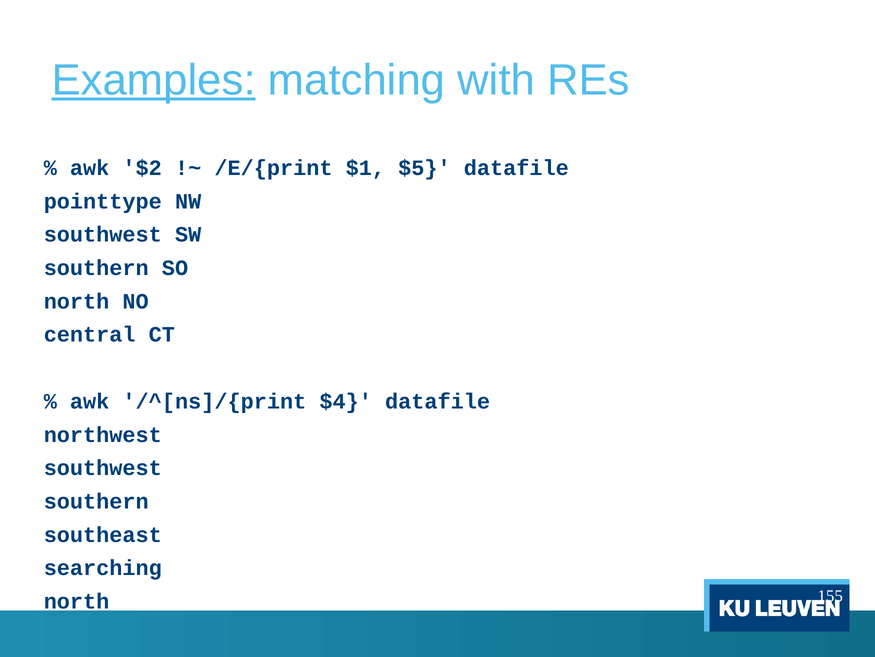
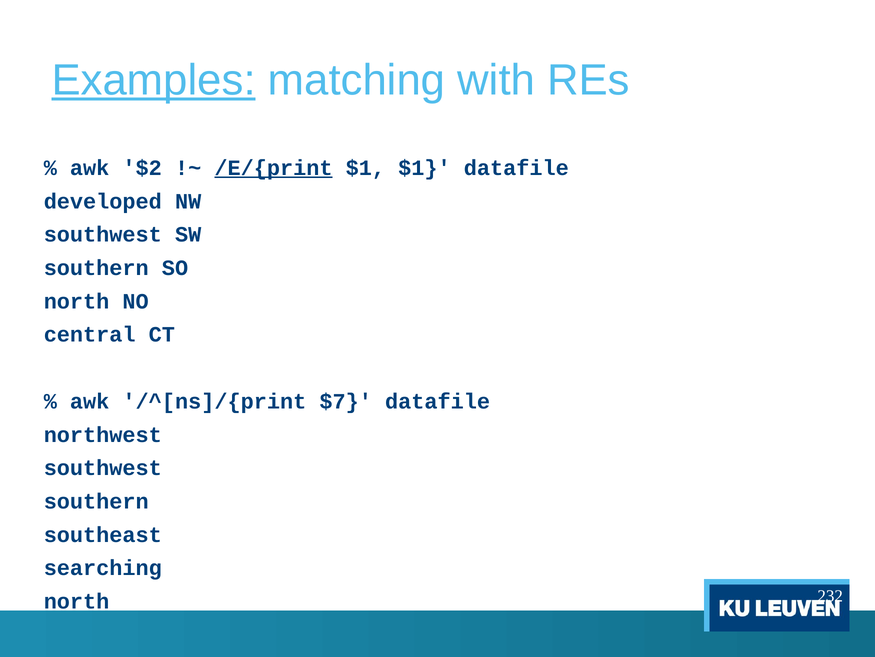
/E/{print underline: none -> present (273, 168)
$1 $5: $5 -> $1 (424, 168)
pointtype: pointtype -> developed (103, 201)
$4: $4 -> $7 (346, 401)
155: 155 -> 232 (830, 595)
